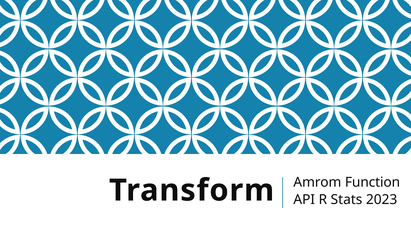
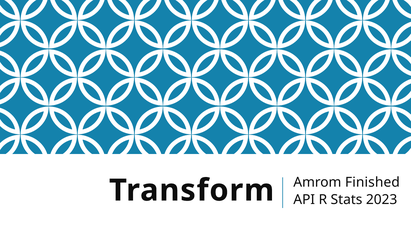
Function: Function -> Finished (372, 182)
